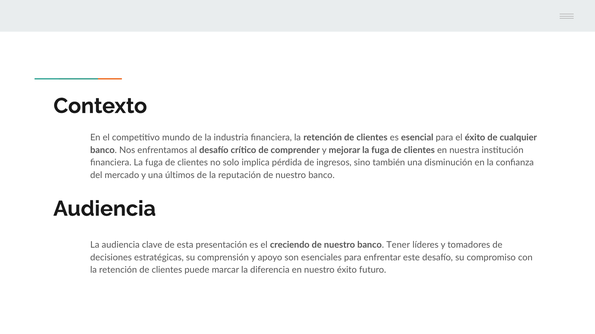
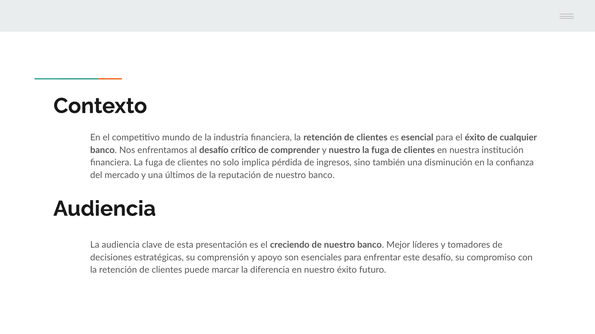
y mejorar: mejorar -> nuestro (344, 150)
Tener: Tener -> Mejor (398, 245)
